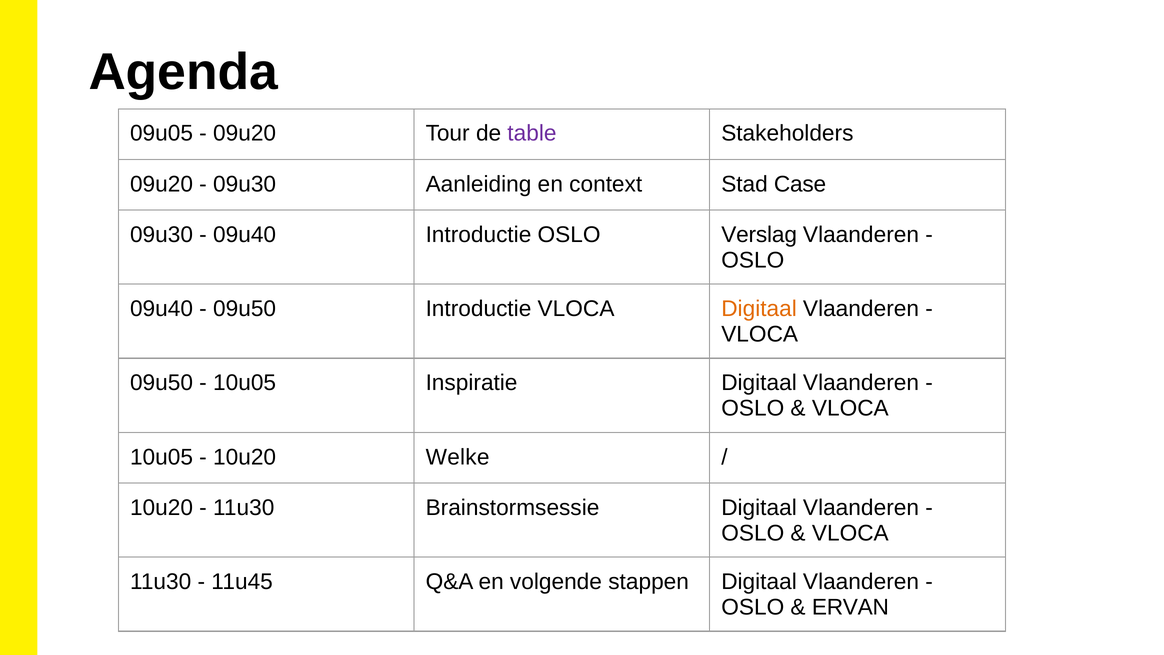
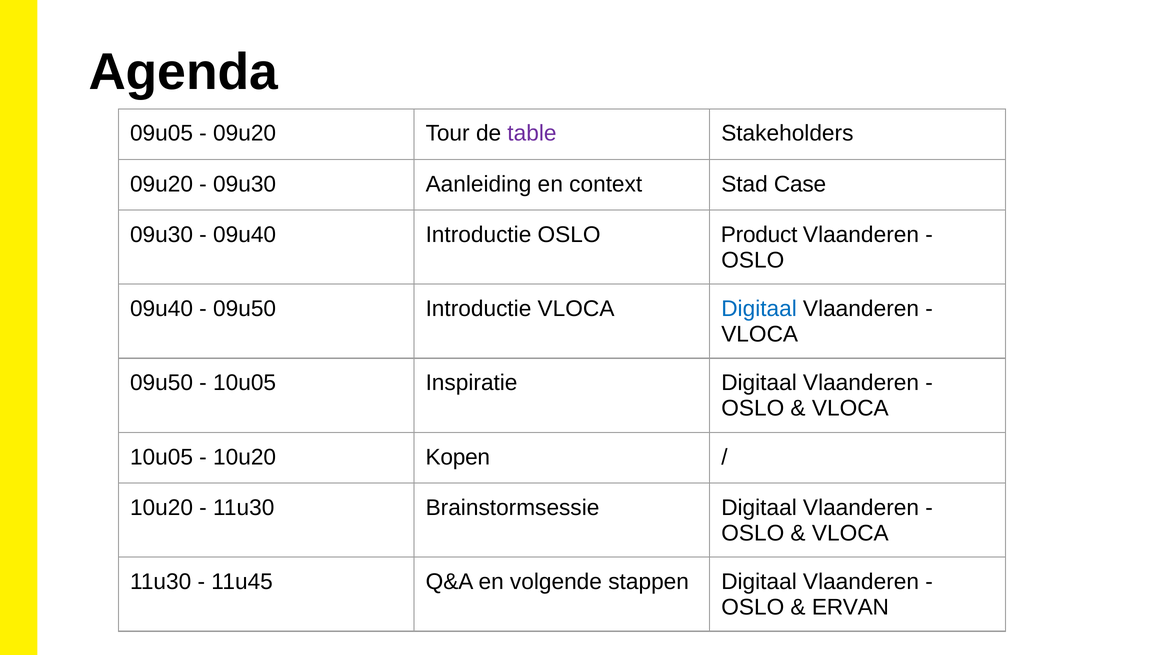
Verslag: Verslag -> Product (759, 235)
Digitaal colour: orange -> blue (759, 309)
Welke: Welke -> Kopen (458, 457)
